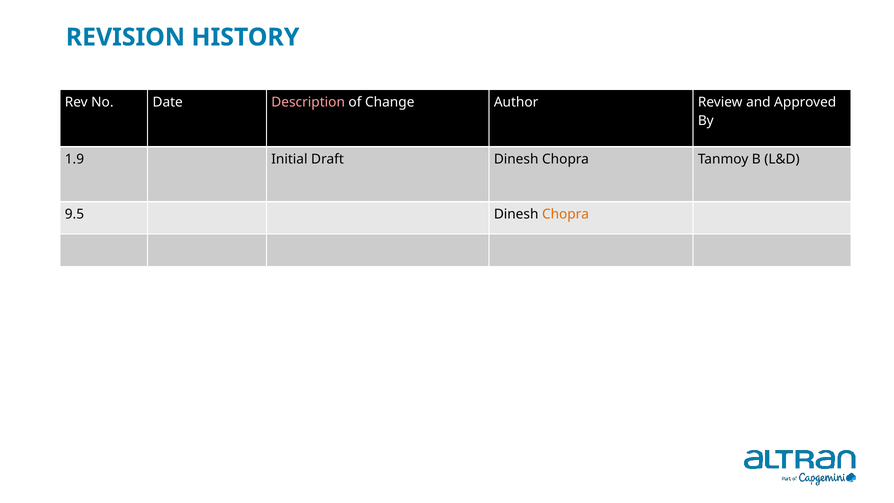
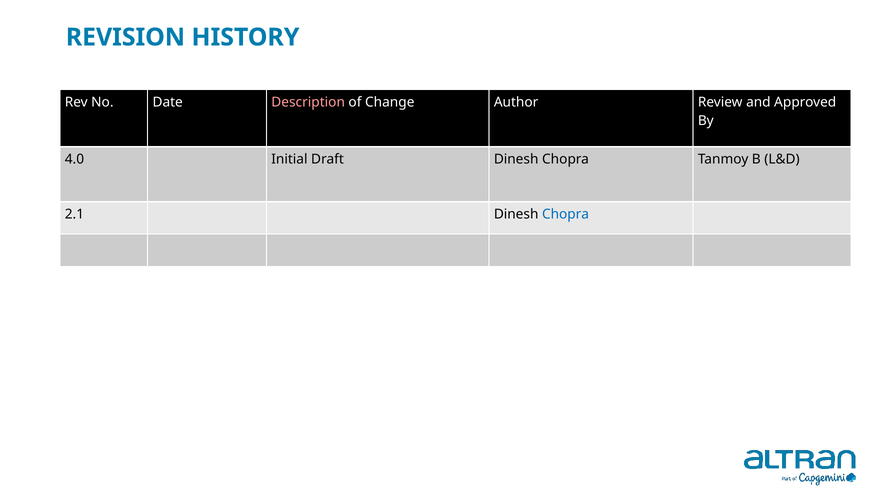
1.9: 1.9 -> 4.0 (74, 159)
9.5: 9.5 -> 2.1 (74, 214)
Chopra colour: orange -> blue (566, 214)
